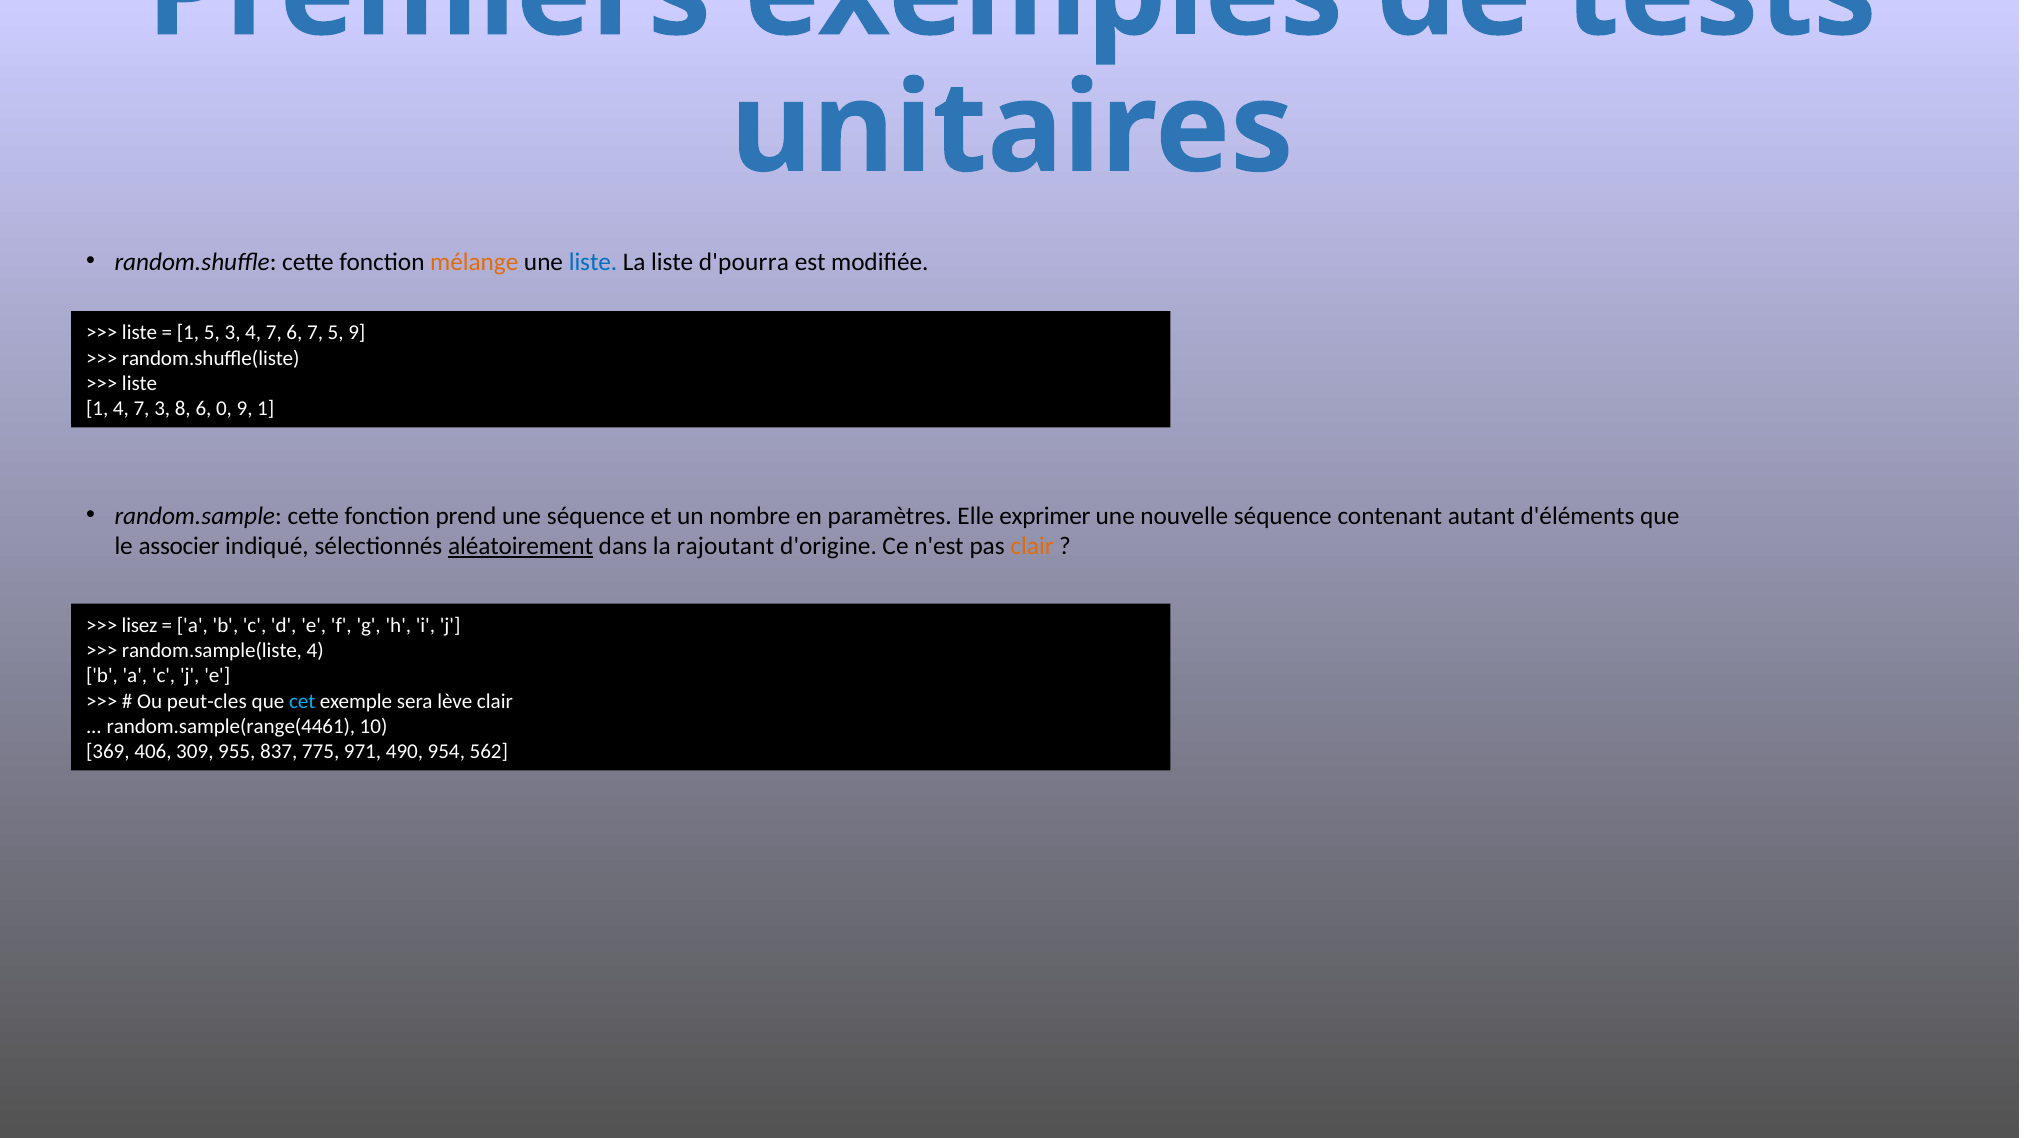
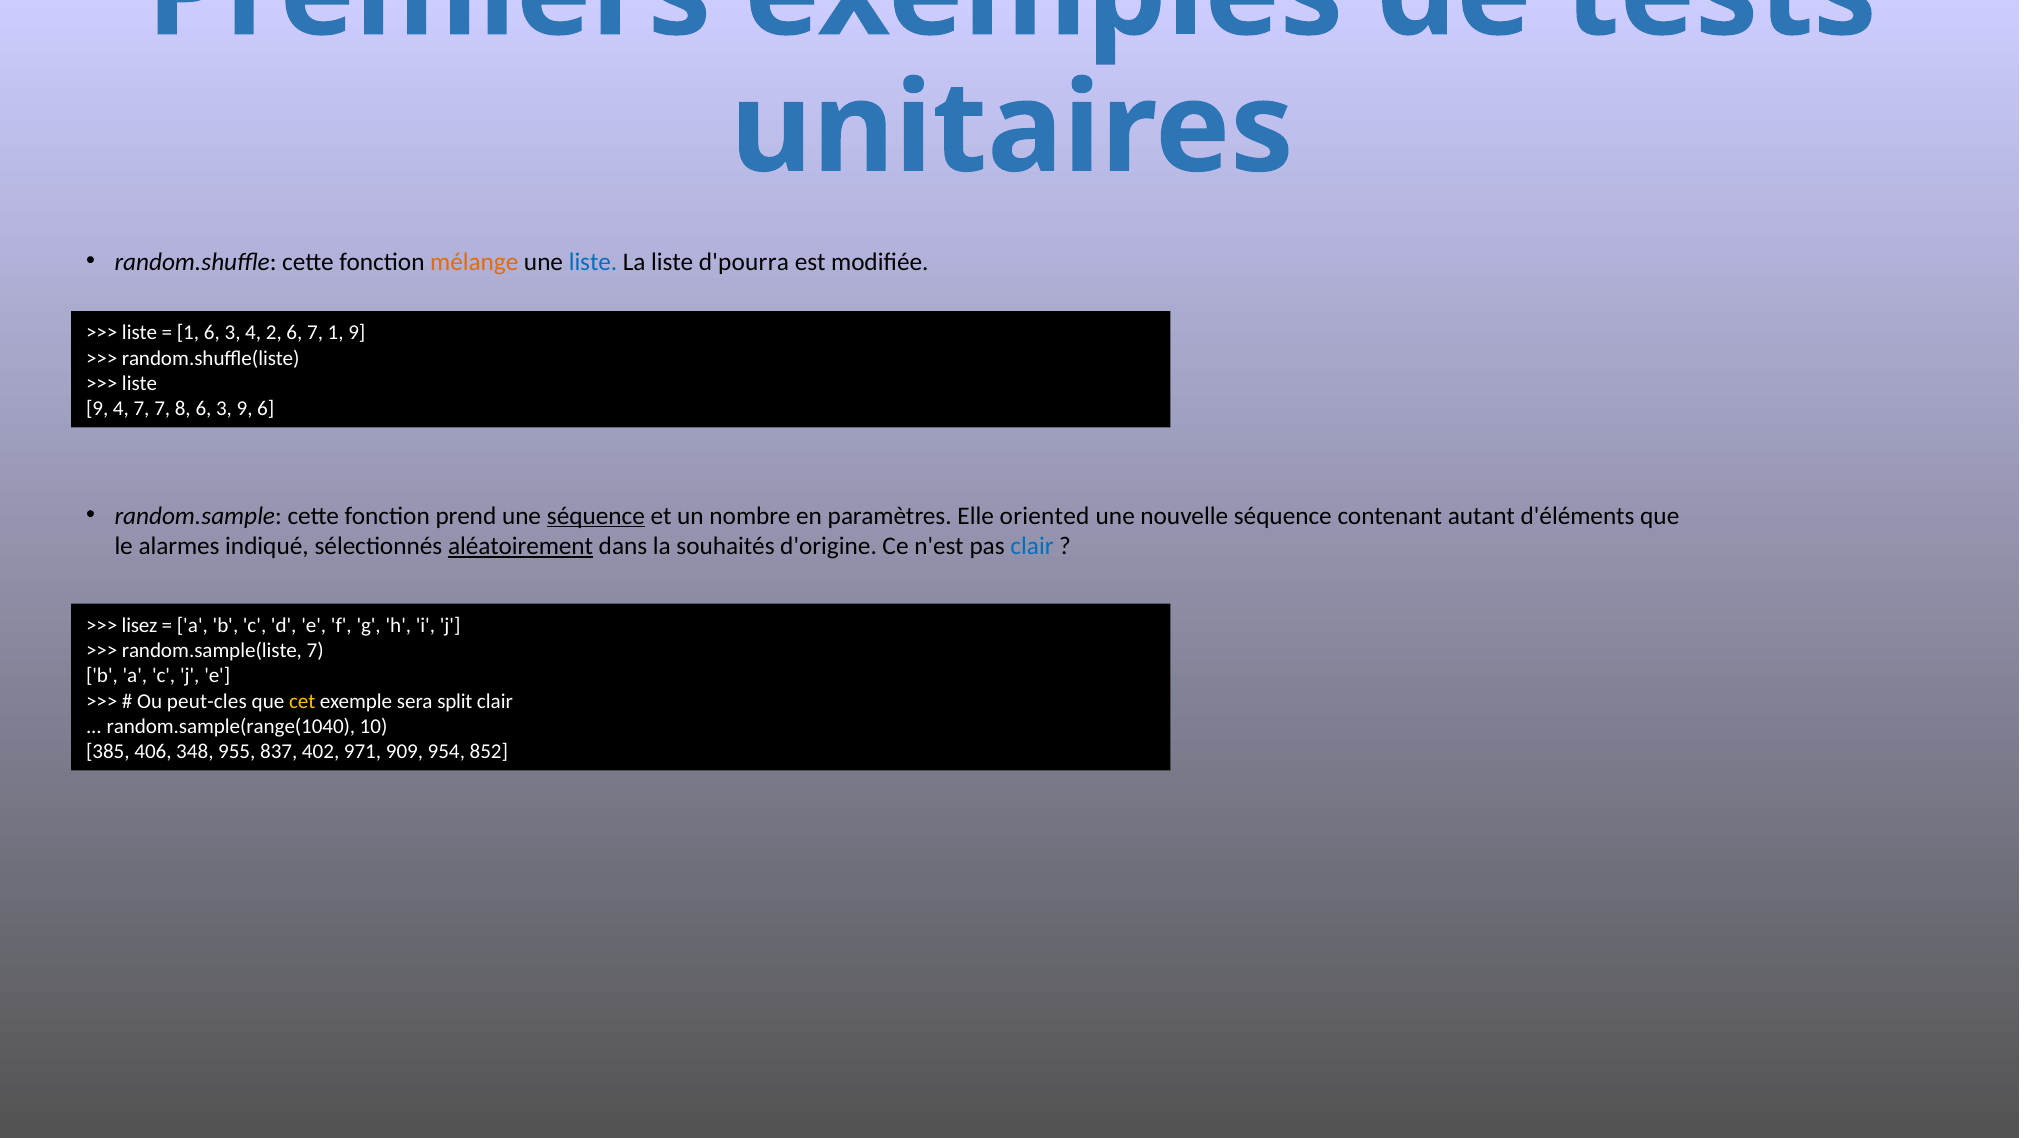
1 5: 5 -> 6 (212, 333)
3 4 7: 7 -> 2 (274, 333)
7 5: 5 -> 1 (336, 333)
1: 1 -> 9 (97, 409)
7 3: 3 -> 7 (162, 409)
8 6 0: 0 -> 3 (224, 409)
9 1: 1 -> 6 (266, 409)
séquence underline: none -> present (596, 516)
exprimer: exprimer -> oriented (1045, 516)
associer: associer -> alarmes (179, 546)
rajoutant: rajoutant -> souhaités (726, 546)
clair colour: orange -> blue (1032, 546)
random.sample(liste 4: 4 -> 7 (315, 651)
cet colour: light blue -> yellow (302, 701)
lève: lève -> split (455, 701)
random.sample(range(4461: random.sample(range(4461 -> random.sample(range(1040 (231, 727)
369: 369 -> 385 (108, 752)
309: 309 -> 348 (195, 752)
775: 775 -> 402 (321, 752)
490: 490 -> 909 (405, 752)
562: 562 -> 852 (489, 752)
